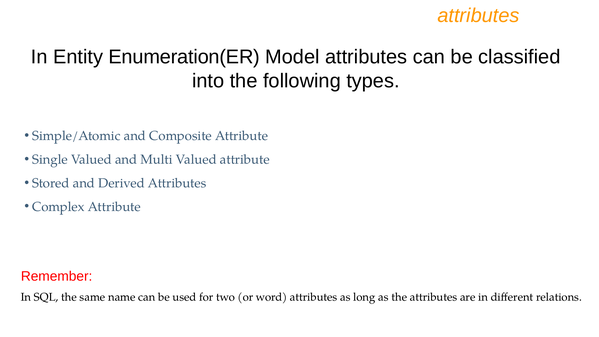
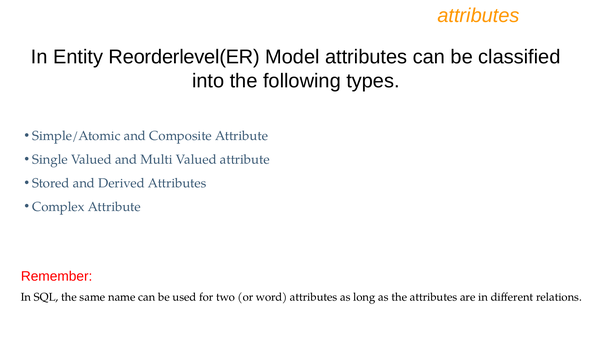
Enumeration(ER: Enumeration(ER -> Reorderlevel(ER (184, 57)
